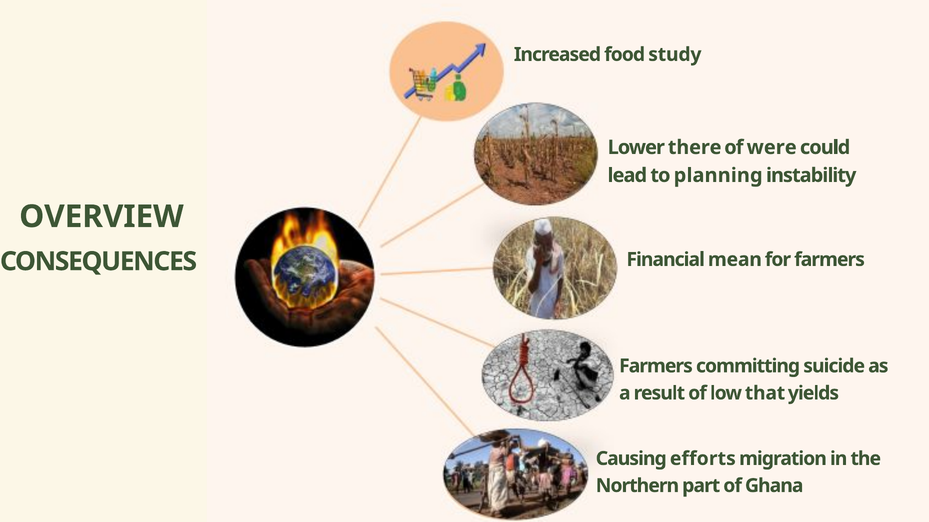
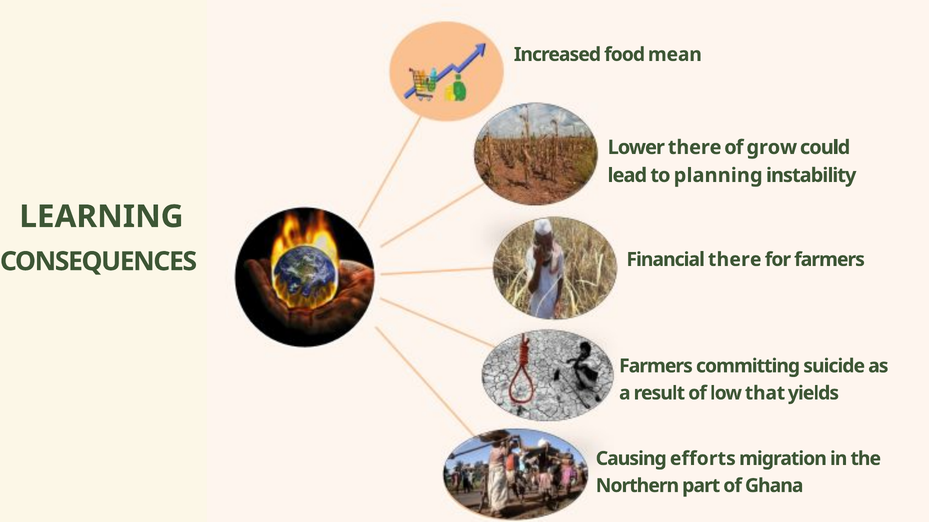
study: study -> mean (675, 55)
were: were -> grow (772, 148)
OVERVIEW: OVERVIEW -> LEARNING (101, 217)
Financial mean: mean -> there (735, 260)
